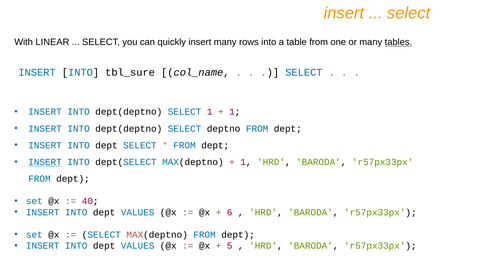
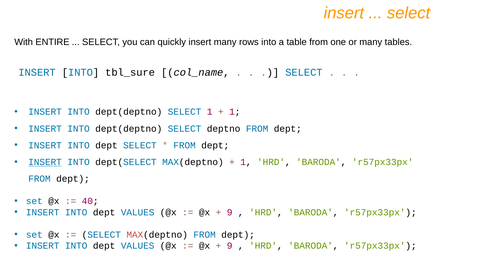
LINEAR: LINEAR -> ENTIRE (52, 42)
tables underline: present -> none (398, 42)
6: 6 -> 9 (230, 212)
5: 5 -> 9 (230, 246)
